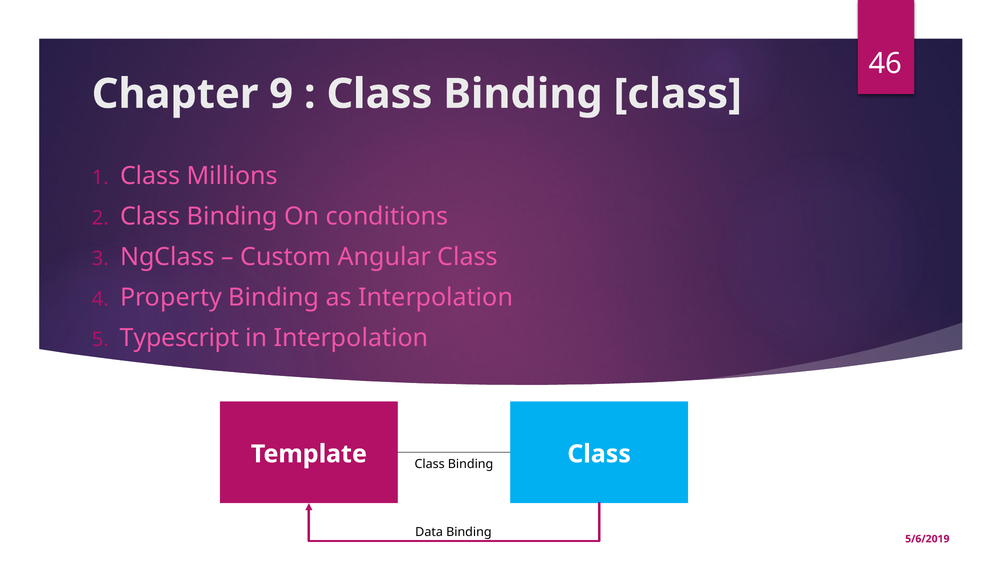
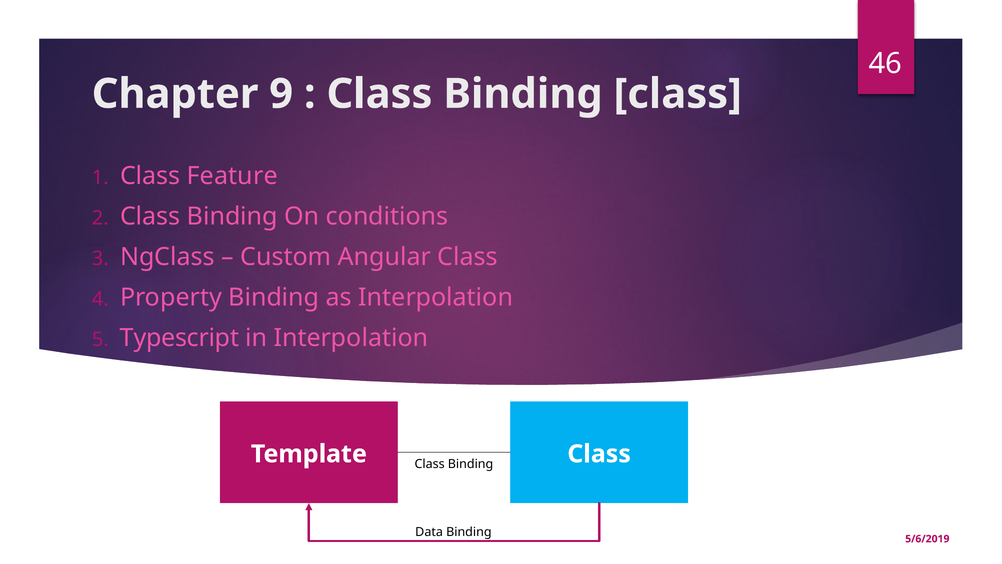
Millions: Millions -> Feature (232, 176)
